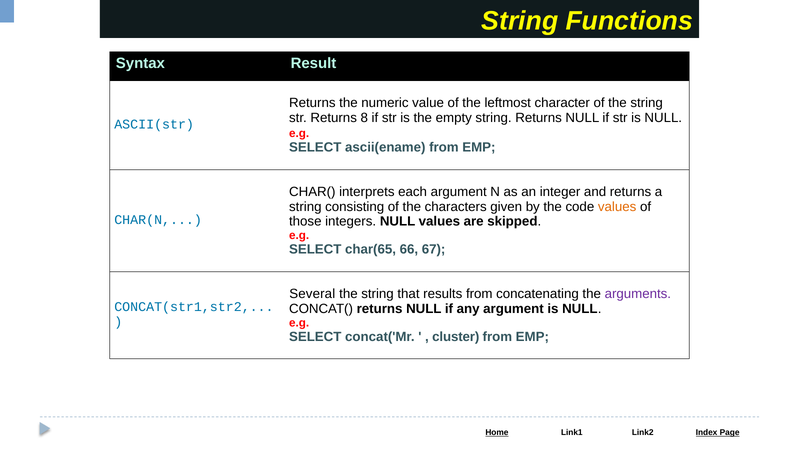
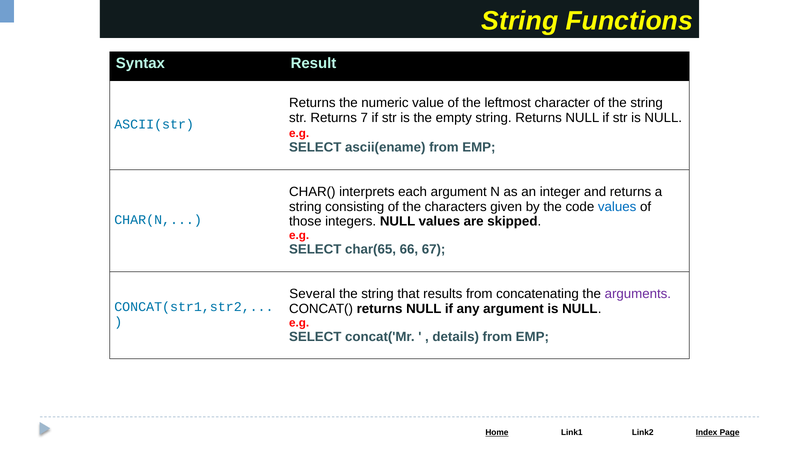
8: 8 -> 7 (364, 118)
values colour: orange -> blue (617, 207)
cluster: cluster -> details (456, 336)
